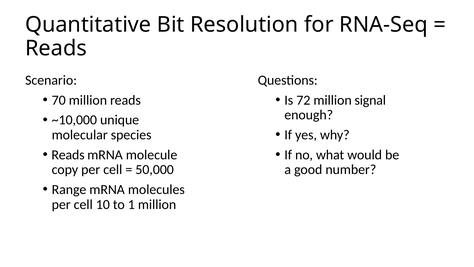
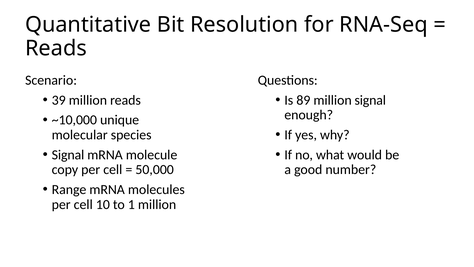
70: 70 -> 39 (59, 100)
72: 72 -> 89 (303, 100)
Reads: Reads -> Signal (68, 155)
